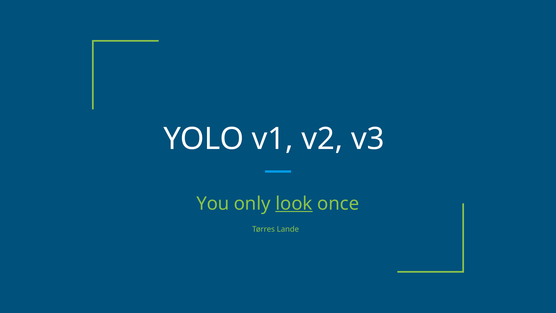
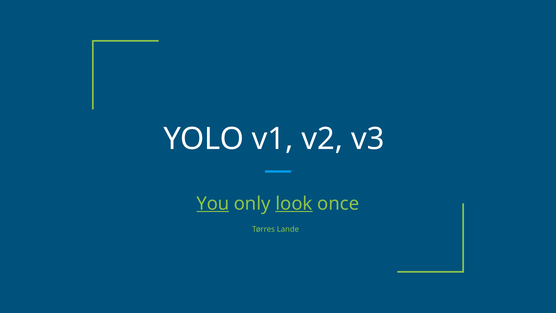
You underline: none -> present (213, 203)
